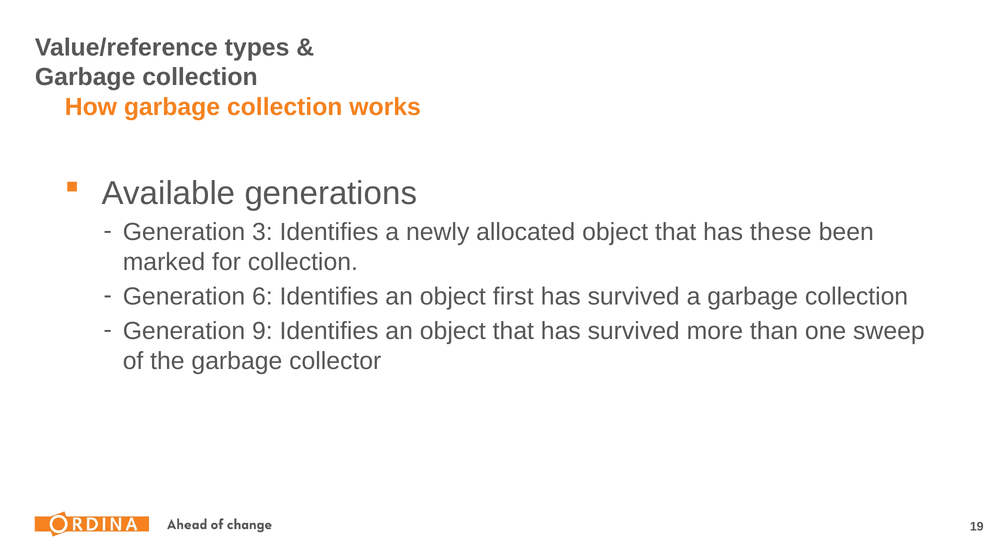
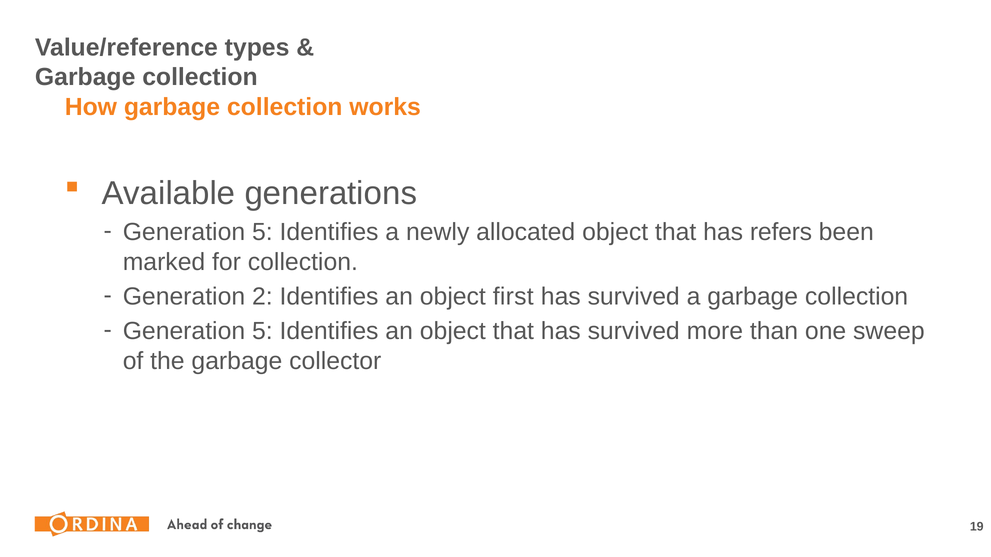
3: 3 -> 5 (262, 232)
these: these -> refers (781, 232)
6: 6 -> 2 (262, 297)
9: 9 -> 5 (262, 331)
